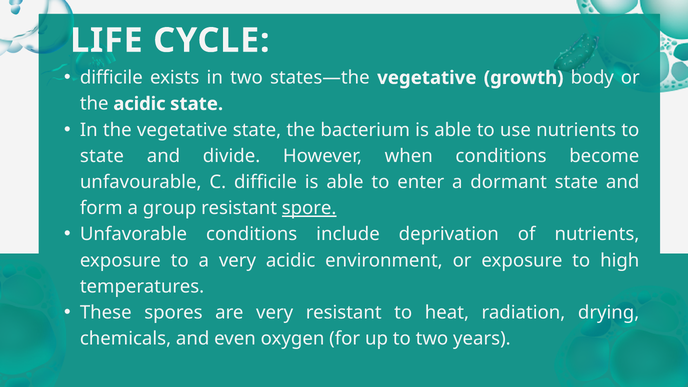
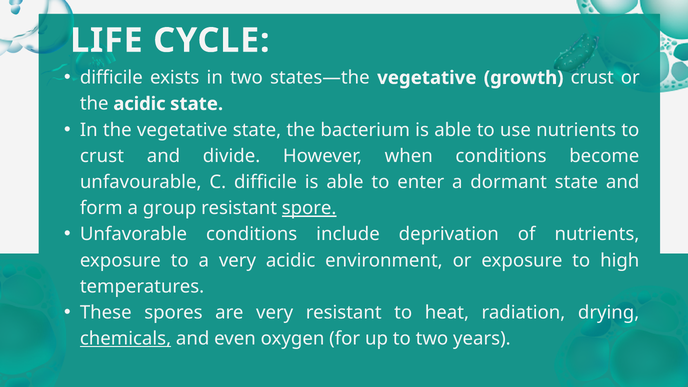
growth body: body -> crust (592, 78)
state: state -> crust (102, 156)
chemicals underline: none -> present (126, 339)
